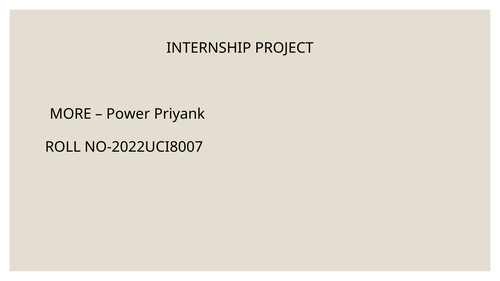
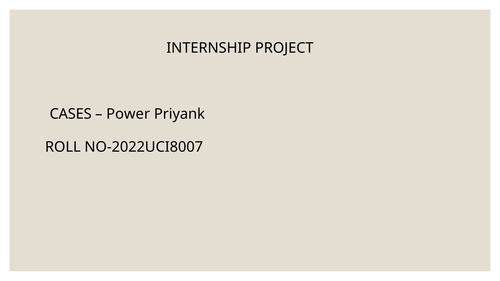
MORE: MORE -> CASES (71, 114)
